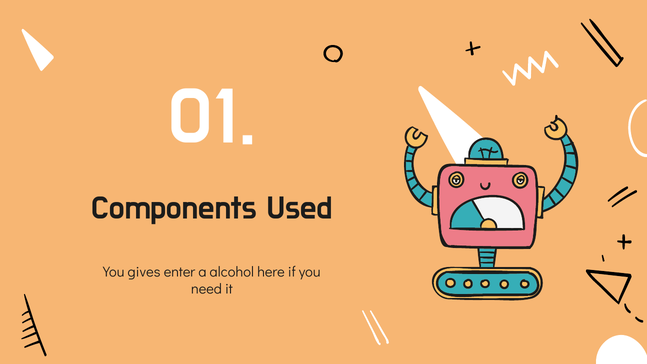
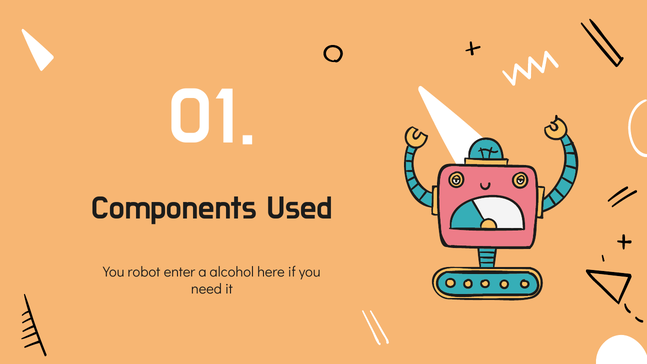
gives: gives -> robot (144, 272)
